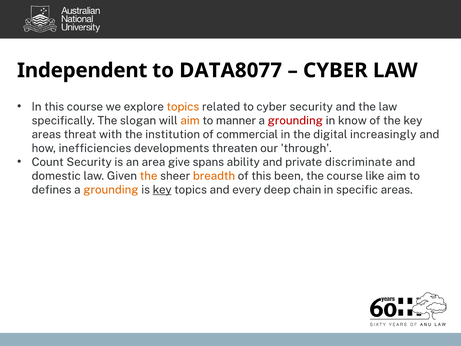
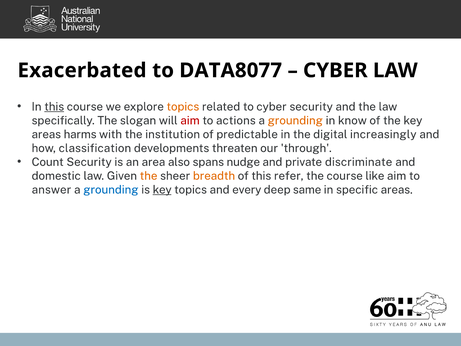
Independent: Independent -> Exacerbated (82, 70)
this underline: none -> present (54, 107)
aim colour: orange -> red (190, 120)
manner: manner -> actions (236, 120)
grounding colour: red -> orange (295, 120)
threat: threat -> harms (80, 134)
commercial: commercial -> predictable (247, 134)
inefficiencies: inefficiencies -> classification (95, 148)
give: give -> also (179, 162)
ability: ability -> nudge (243, 162)
been: been -> refer (289, 176)
defines: defines -> answer (51, 190)
grounding colour: orange -> blue (111, 190)
chain: chain -> same (307, 190)
